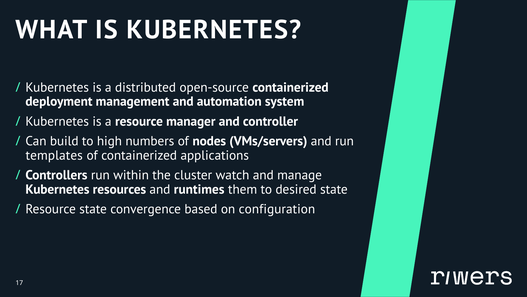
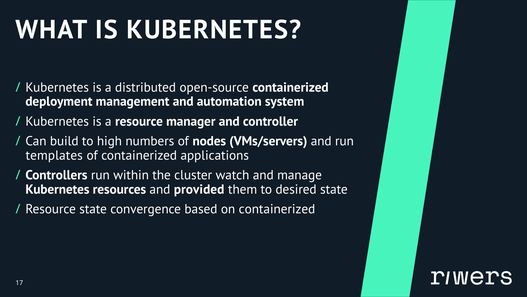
runtimes: runtimes -> provided (199, 189)
on configuration: configuration -> containerized (277, 209)
